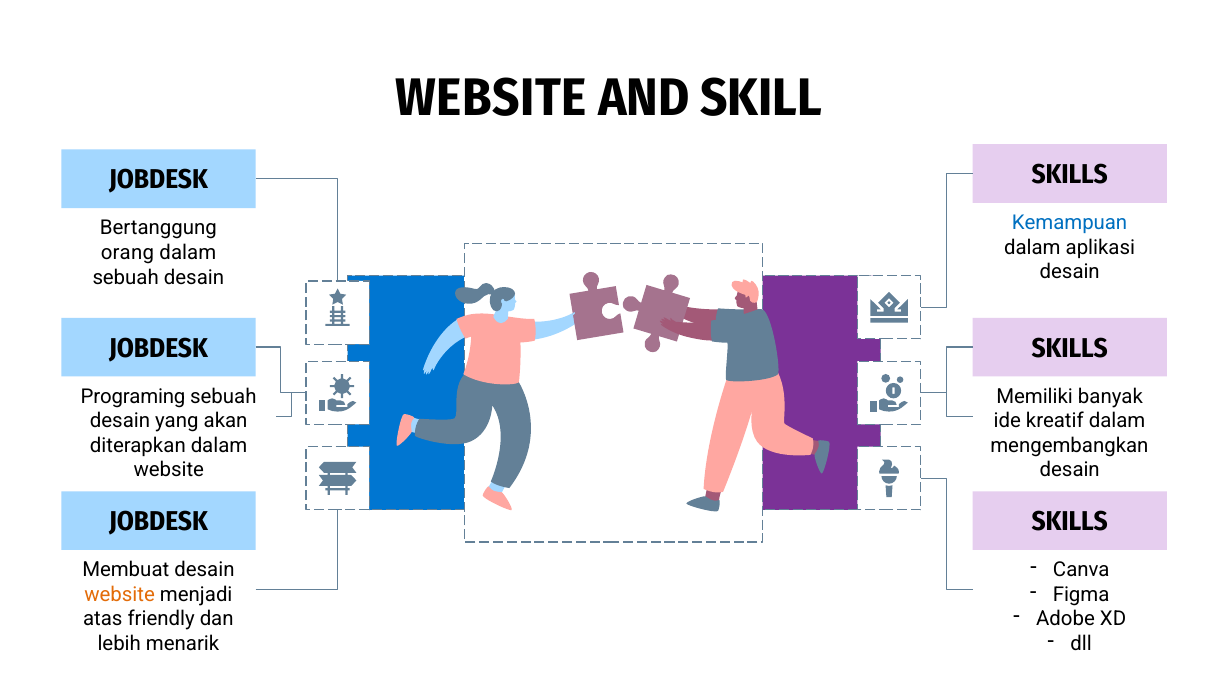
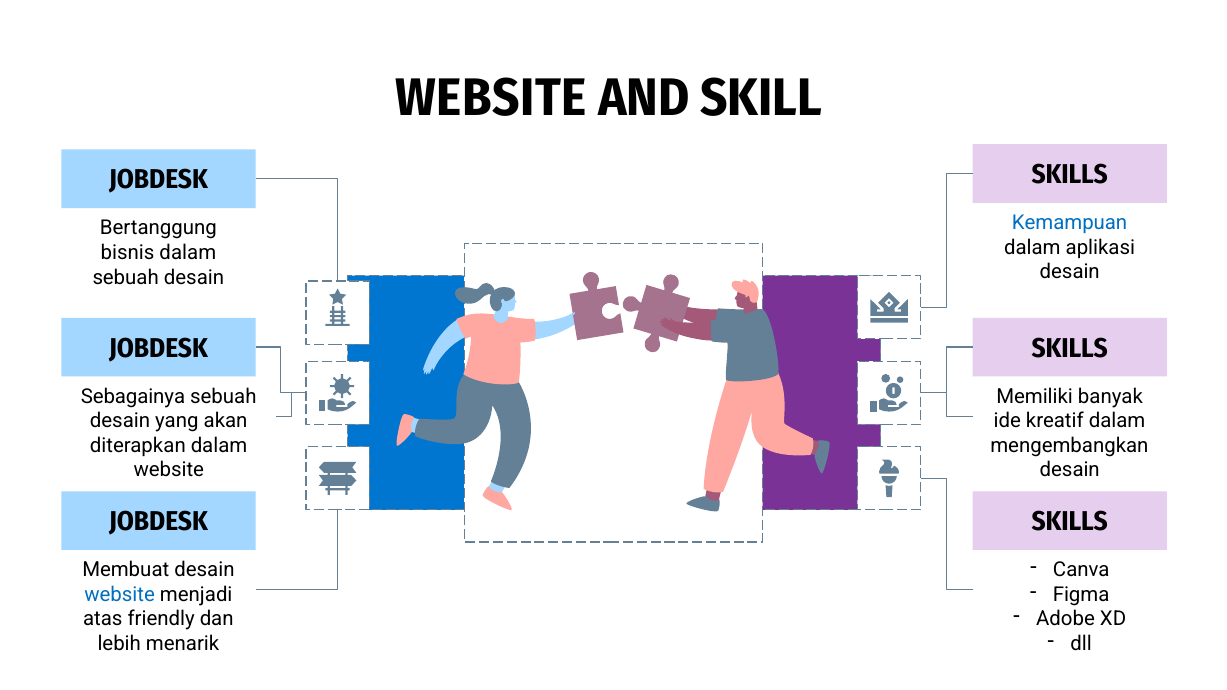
orang: orang -> bisnis (127, 253)
Programing: Programing -> Sebagainya (133, 397)
website colour: orange -> blue (120, 595)
